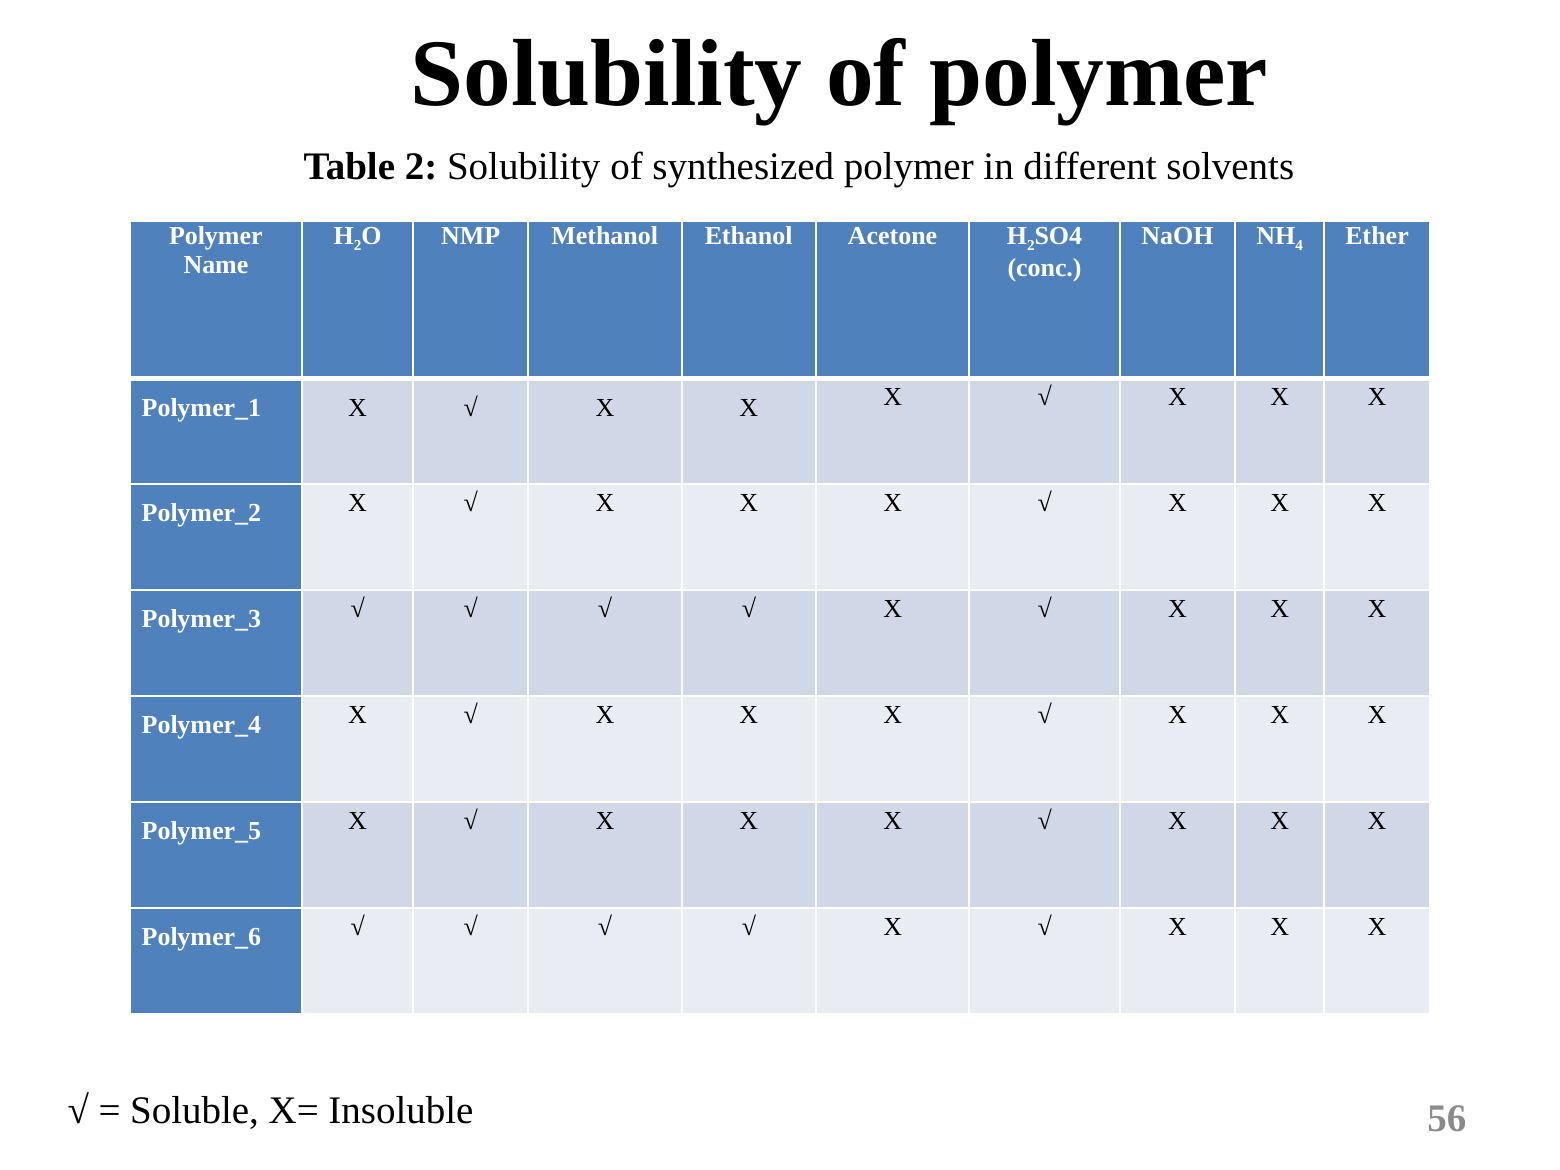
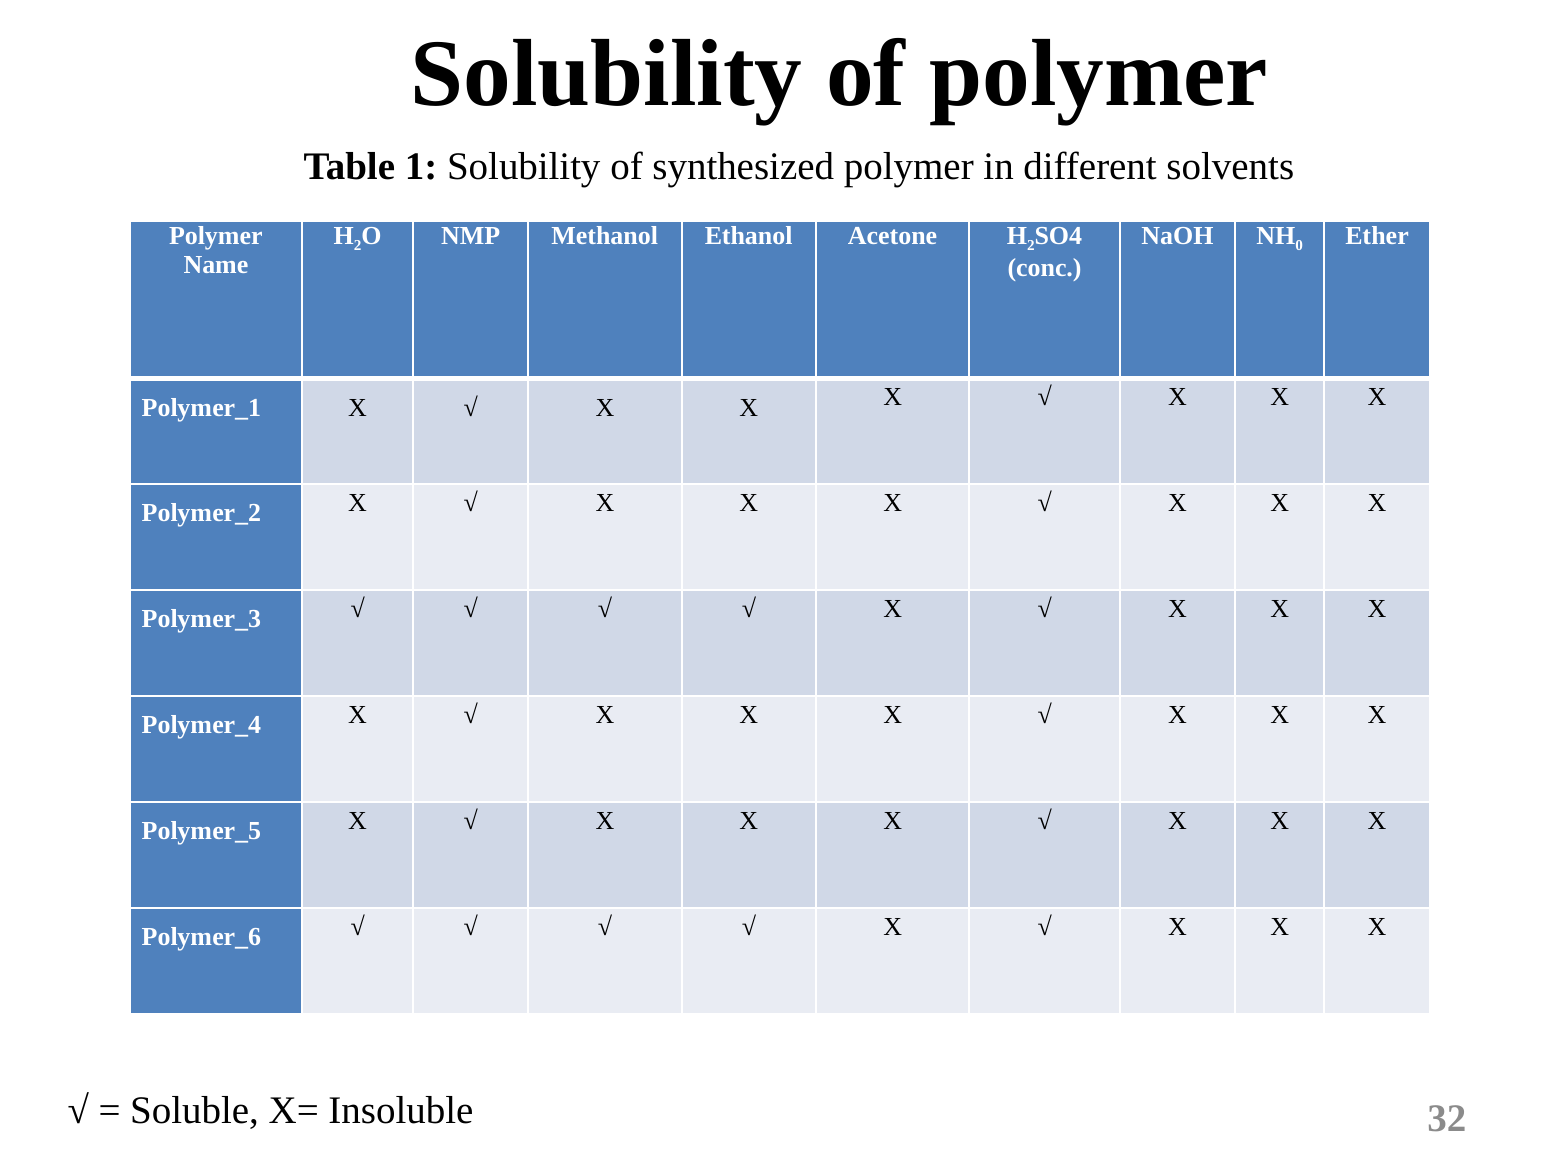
Table 2: 2 -> 1 (421, 167)
4: 4 -> 0 (1299, 246)
56: 56 -> 32 (1447, 1118)
